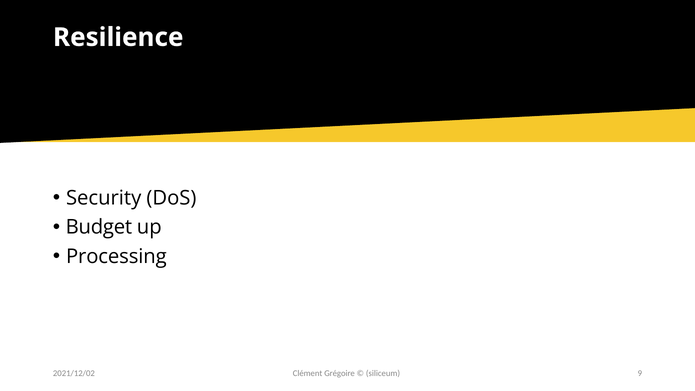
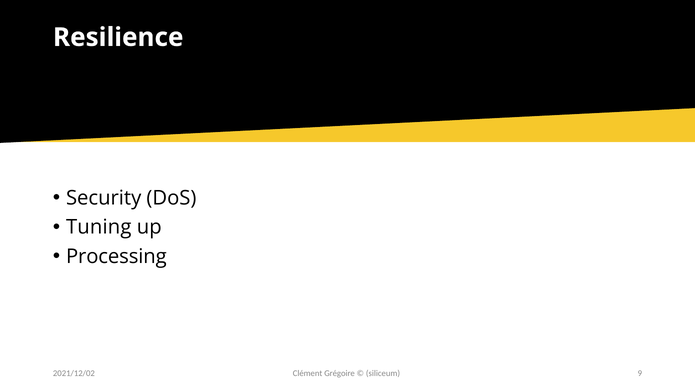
Budget: Budget -> Tuning (99, 227)
